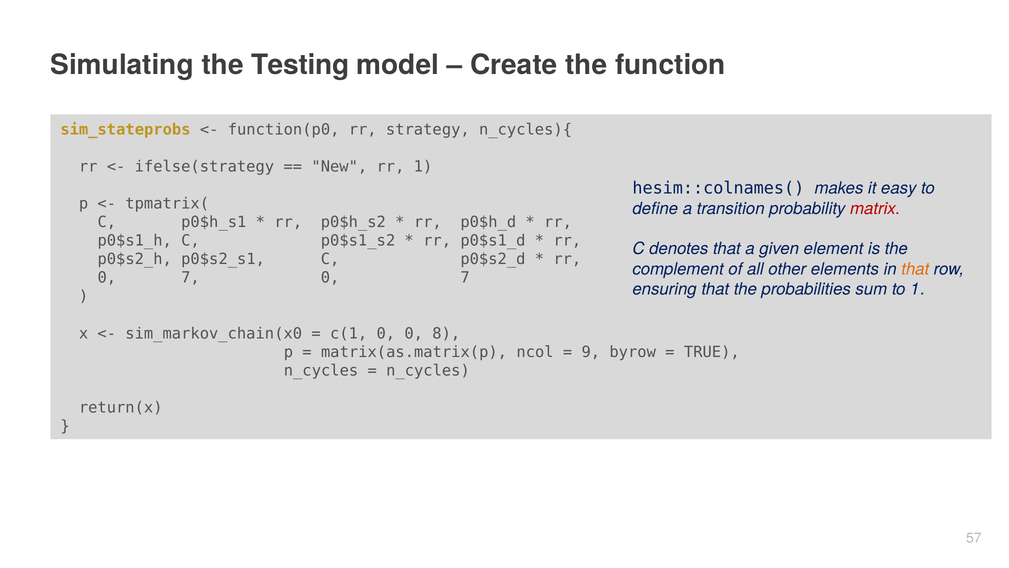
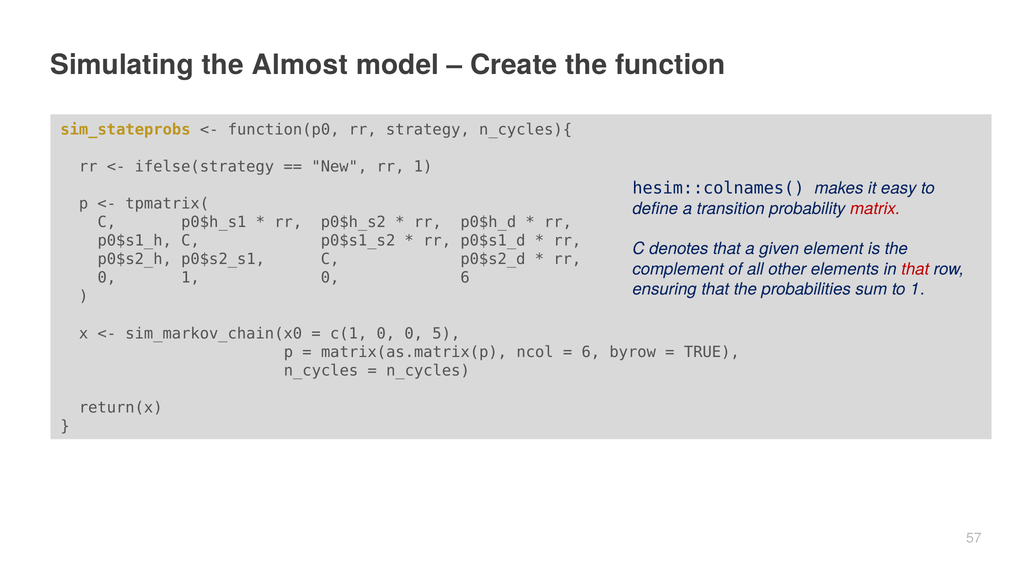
Testing: Testing -> Almost (300, 65)
that colour: orange -> red (915, 269)
7: 7 -> 1 (190, 278)
7: 7 -> 6 (465, 278)
8: 8 -> 5 (446, 333)
9: 9 -> 6 (591, 352)
